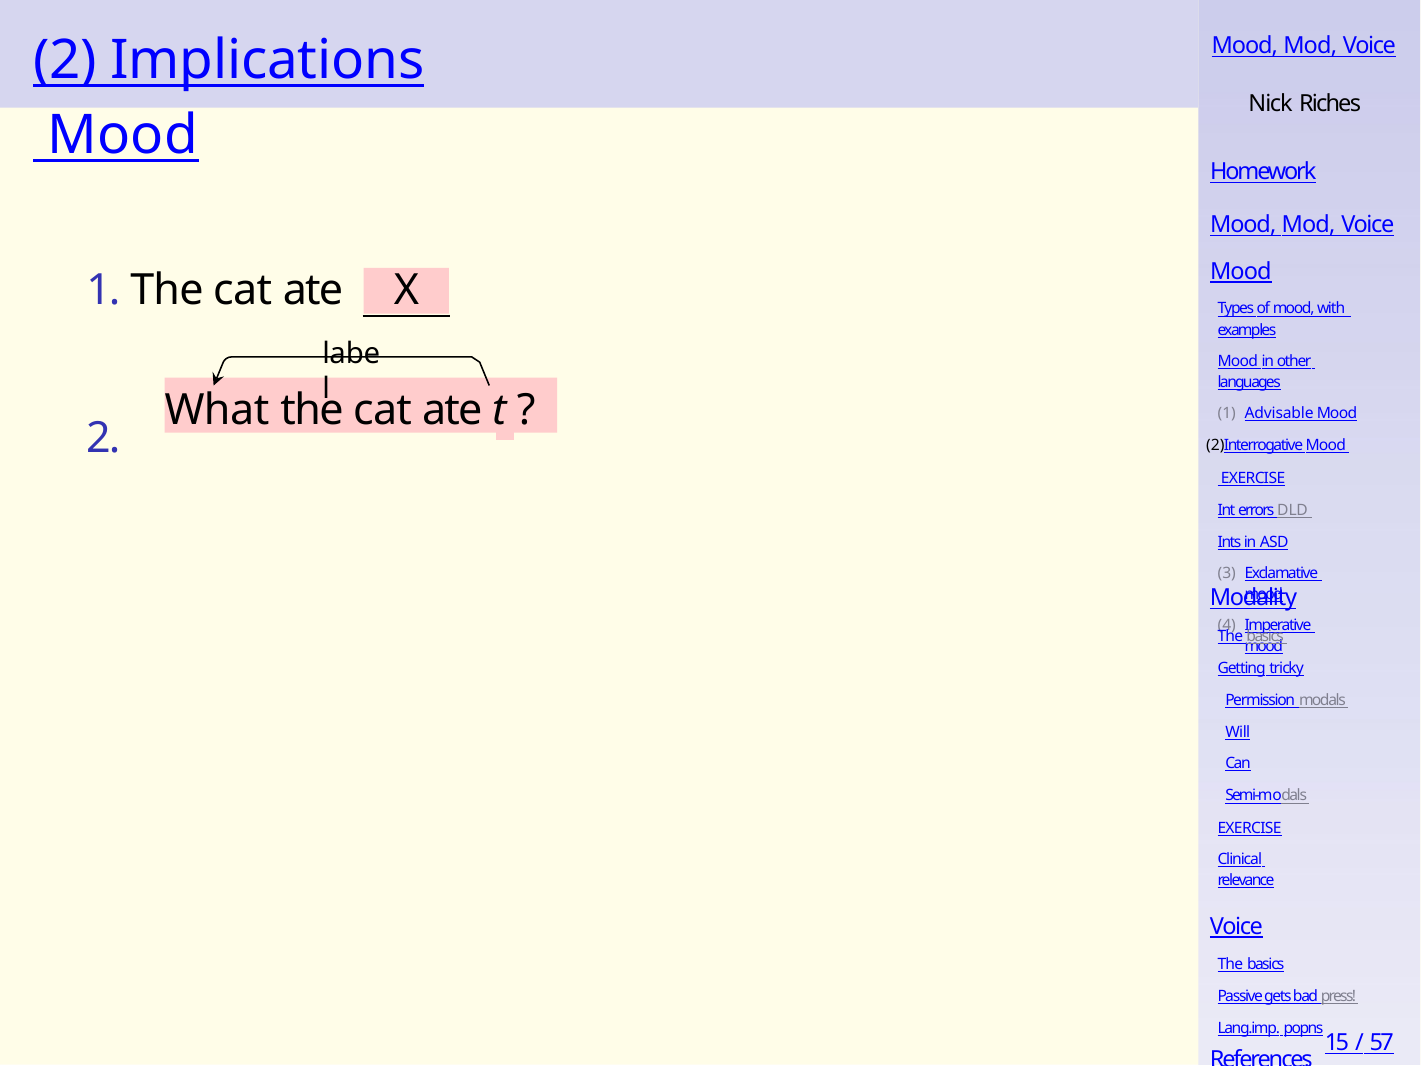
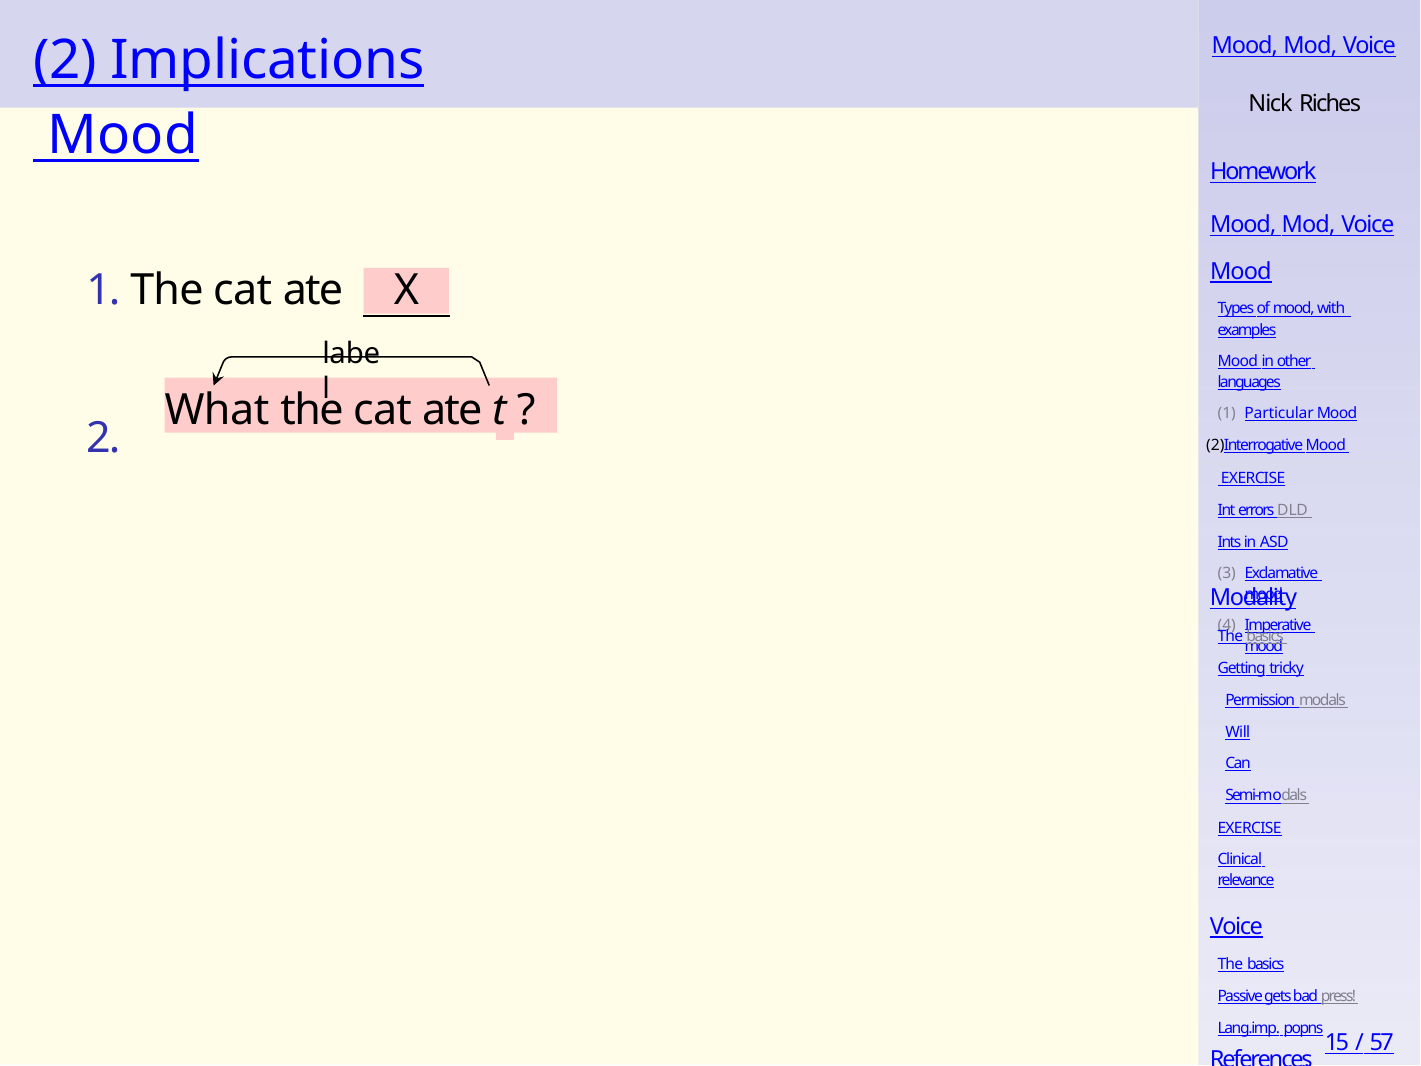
Advisable: Advisable -> Particular (1279, 414)
